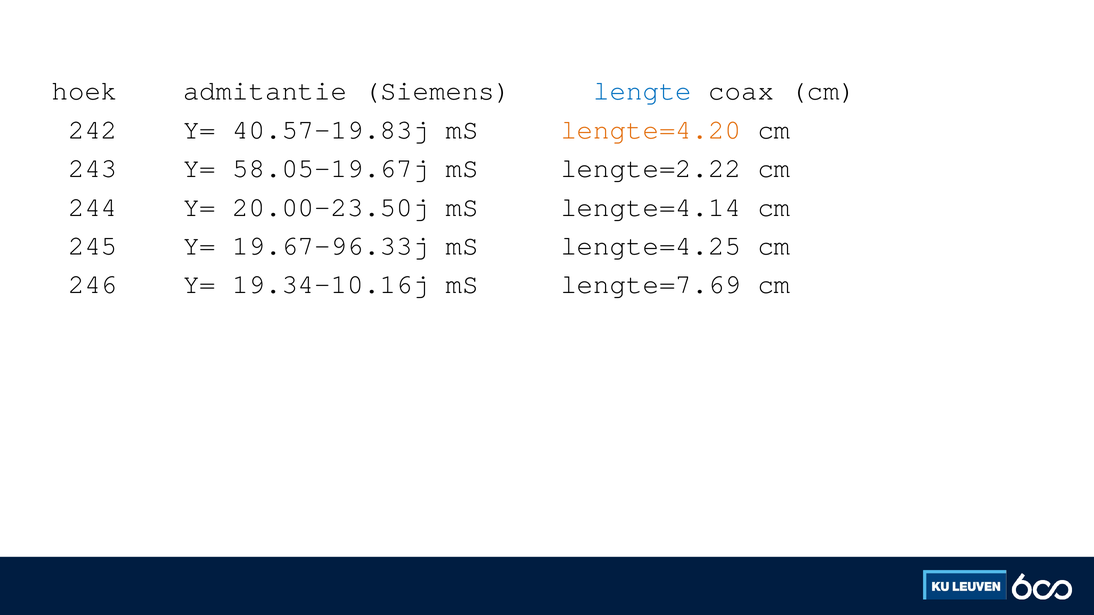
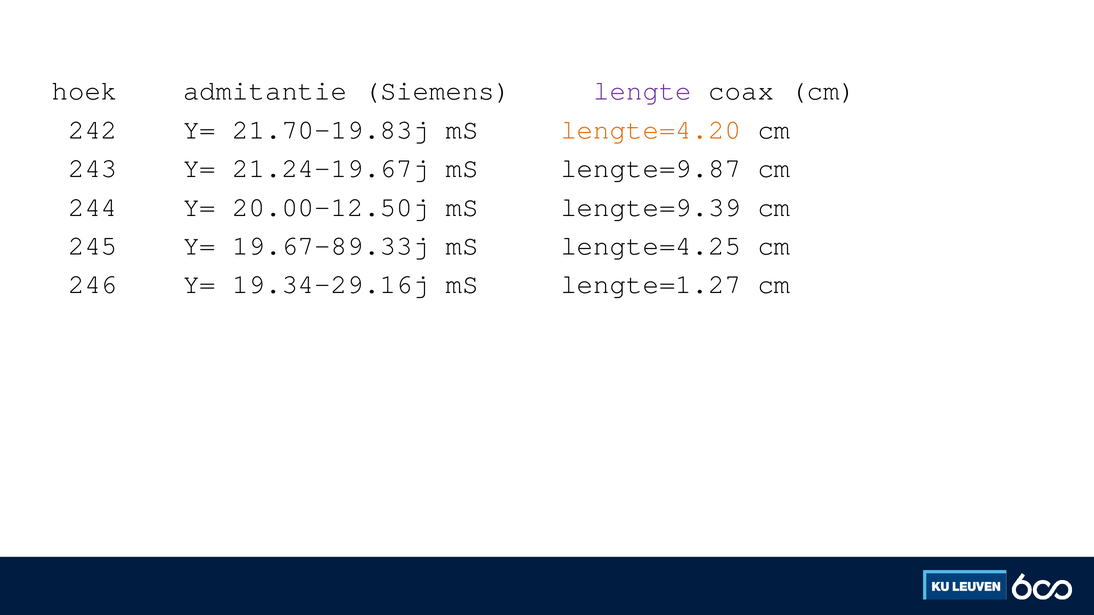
lengte colour: blue -> purple (643, 91)
40.57-19.83j: 40.57-19.83j -> 21.70-19.83j (331, 130)
58.05-19.67j: 58.05-19.67j -> 21.24-19.67j (331, 168)
lengte=2.22: lengte=2.22 -> lengte=9.87 (651, 168)
20.00-23.50j: 20.00-23.50j -> 20.00-12.50j (331, 207)
lengte=4.14: lengte=4.14 -> lengte=9.39 (651, 207)
19.67-96.33j: 19.67-96.33j -> 19.67-89.33j (331, 246)
19.34-10.16j: 19.34-10.16j -> 19.34-29.16j (331, 285)
lengte=7.69: lengte=7.69 -> lengte=1.27 (651, 285)
